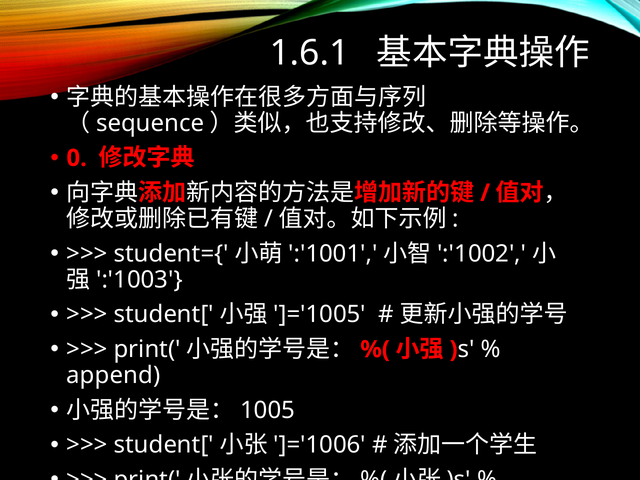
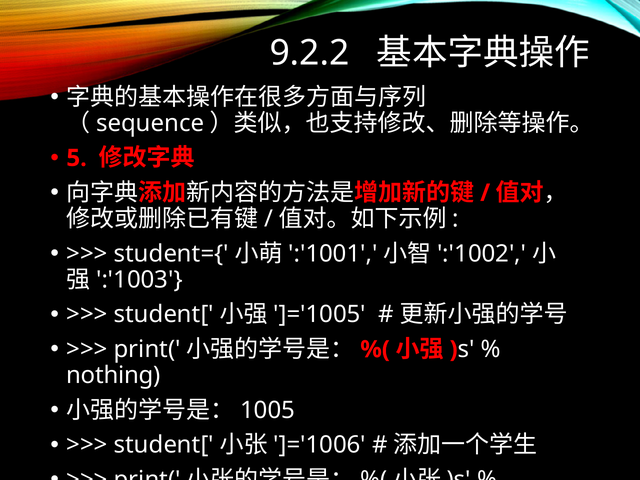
1.6.1: 1.6.1 -> 9.2.2 (309, 53)
0: 0 -> 5 (77, 158)
append: append -> nothing (113, 375)
